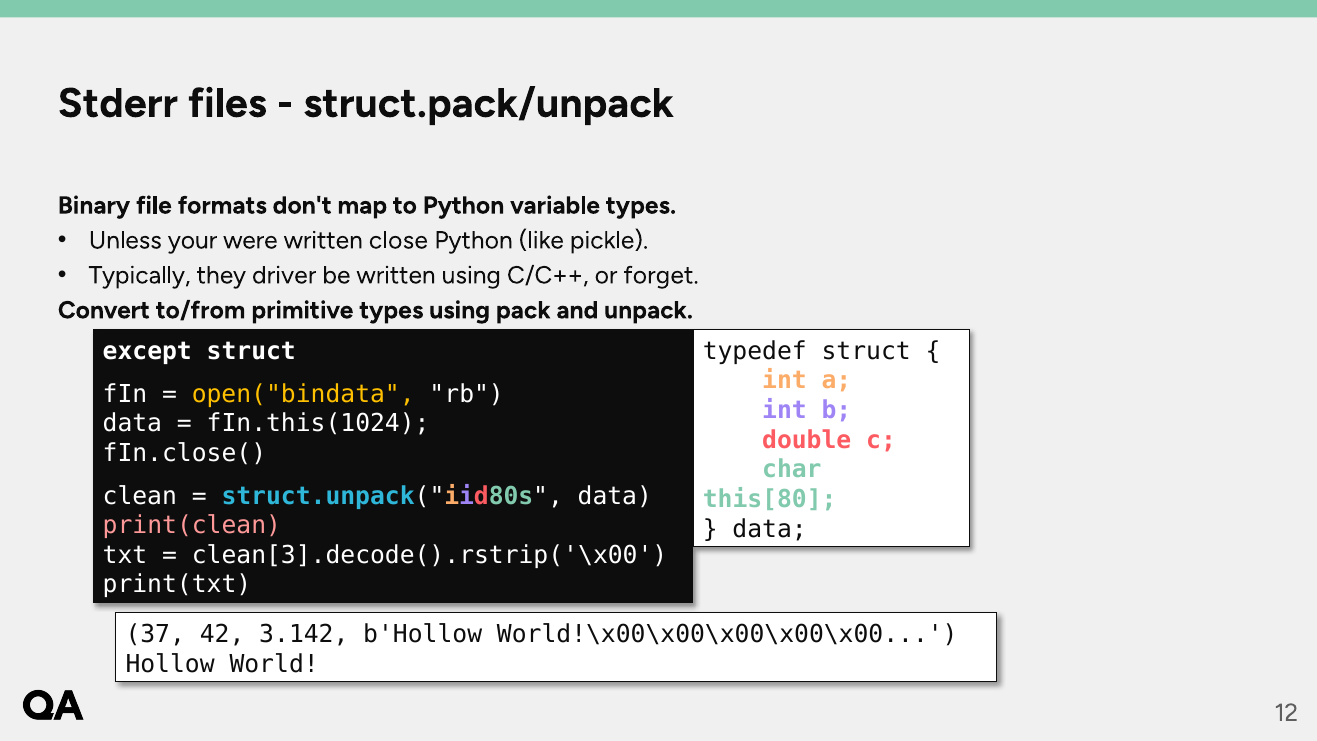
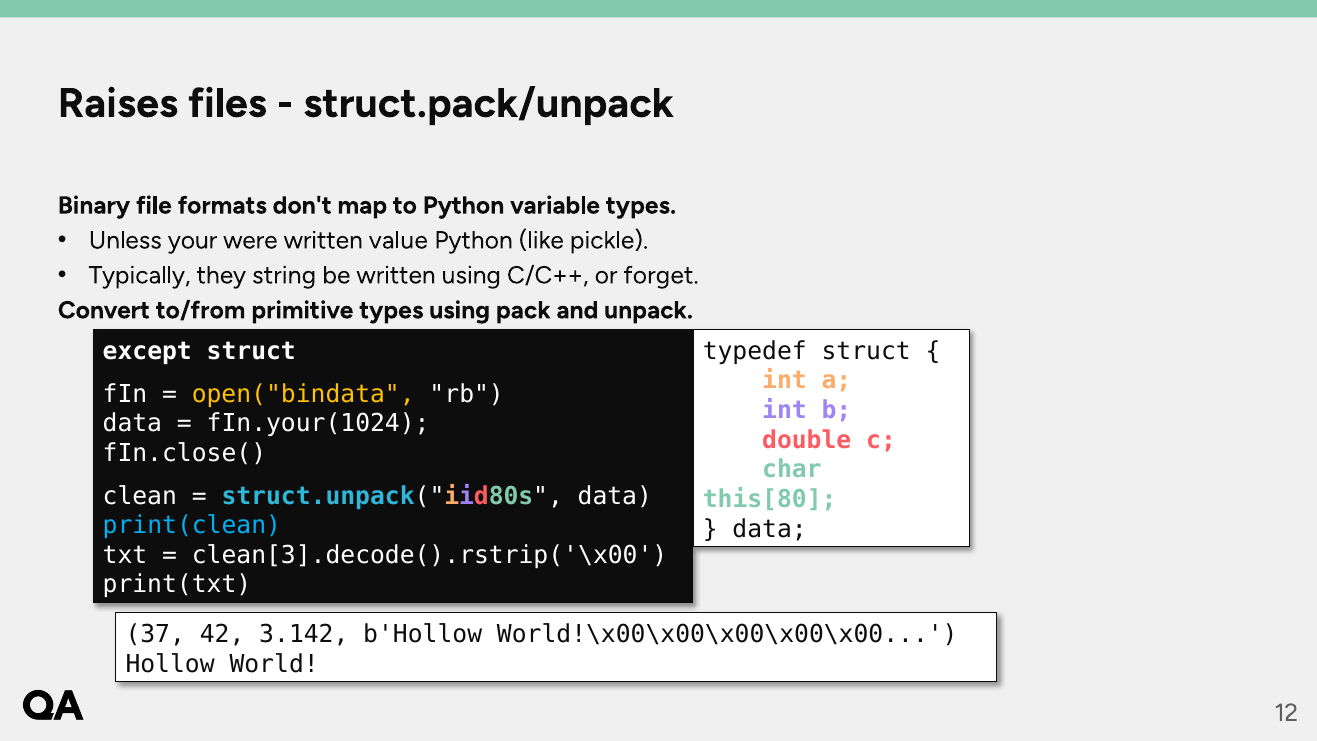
Stderr: Stderr -> Raises (118, 103)
close: close -> value (398, 240)
driver: driver -> string (284, 275)
fIn.this(1024: fIn.this(1024 -> fIn.your(1024 (318, 423)
print(clean colour: pink -> light blue (192, 525)
